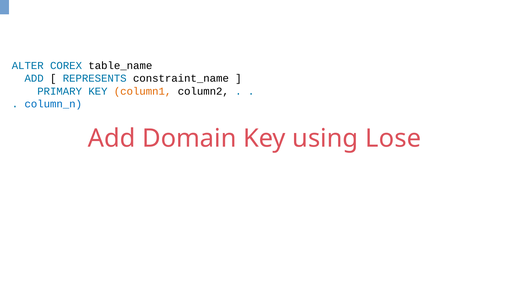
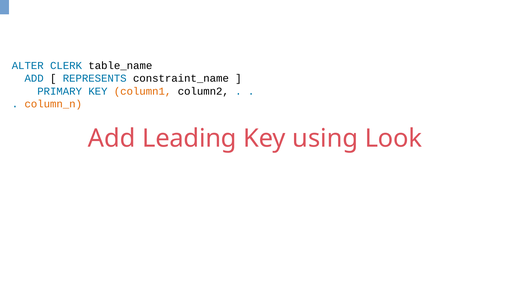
COREX: COREX -> CLERK (66, 66)
column_n colour: blue -> orange (53, 104)
Domain: Domain -> Leading (189, 138)
Lose: Lose -> Look (393, 138)
